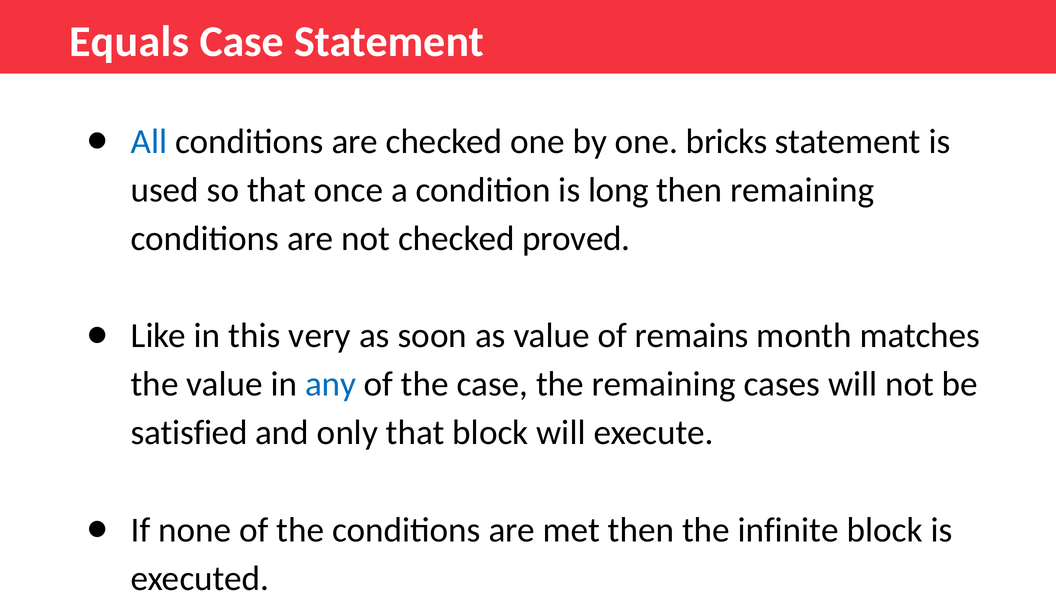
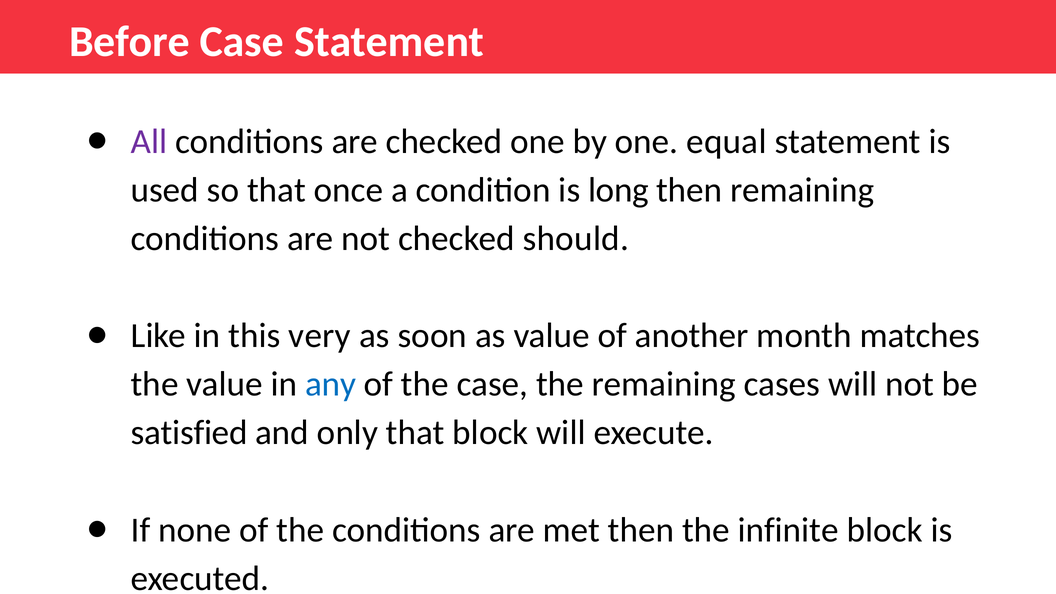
Equals: Equals -> Before (129, 42)
All colour: blue -> purple (149, 141)
bricks: bricks -> equal (726, 141)
proved: proved -> should (576, 239)
remains: remains -> another (692, 336)
